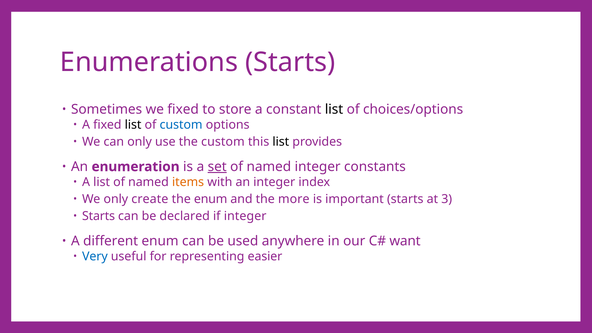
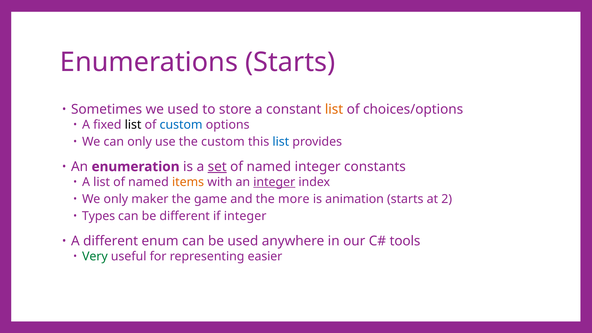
we fixed: fixed -> used (183, 109)
list colour: black -> orange (334, 109)
list colour: black -> blue (281, 142)
integer underline: none -> present (274, 182)
create: create -> maker (150, 199)
the enum: enum -> game (211, 199)
important: important -> animation (355, 199)
3: 3 -> 2 (447, 199)
Starts: Starts -> Types (99, 216)
be declared: declared -> different (185, 216)
want: want -> tools (405, 241)
Very colour: blue -> green (95, 256)
